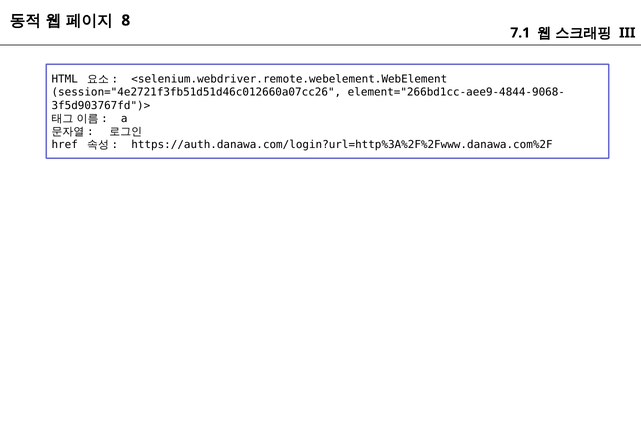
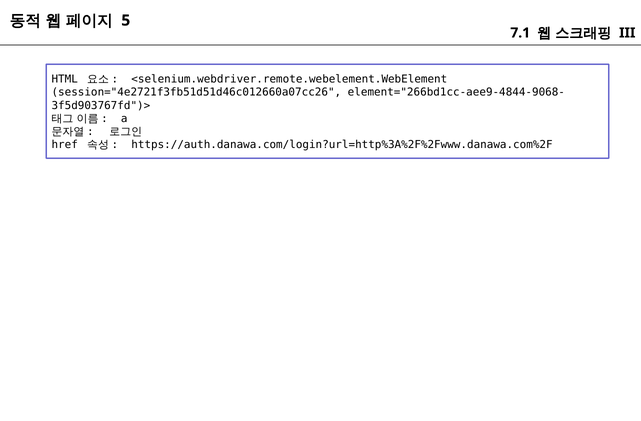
8: 8 -> 5 (126, 20)
